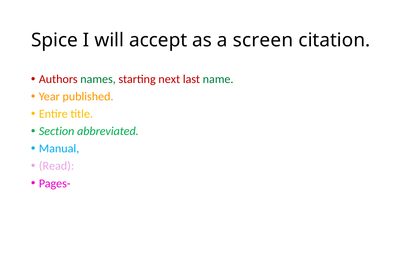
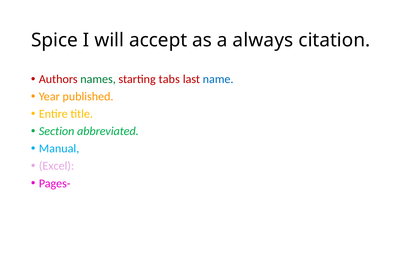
screen: screen -> always (263, 40)
next: next -> tabs (169, 79)
name colour: green -> blue (218, 79)
Read: Read -> Excel (57, 166)
